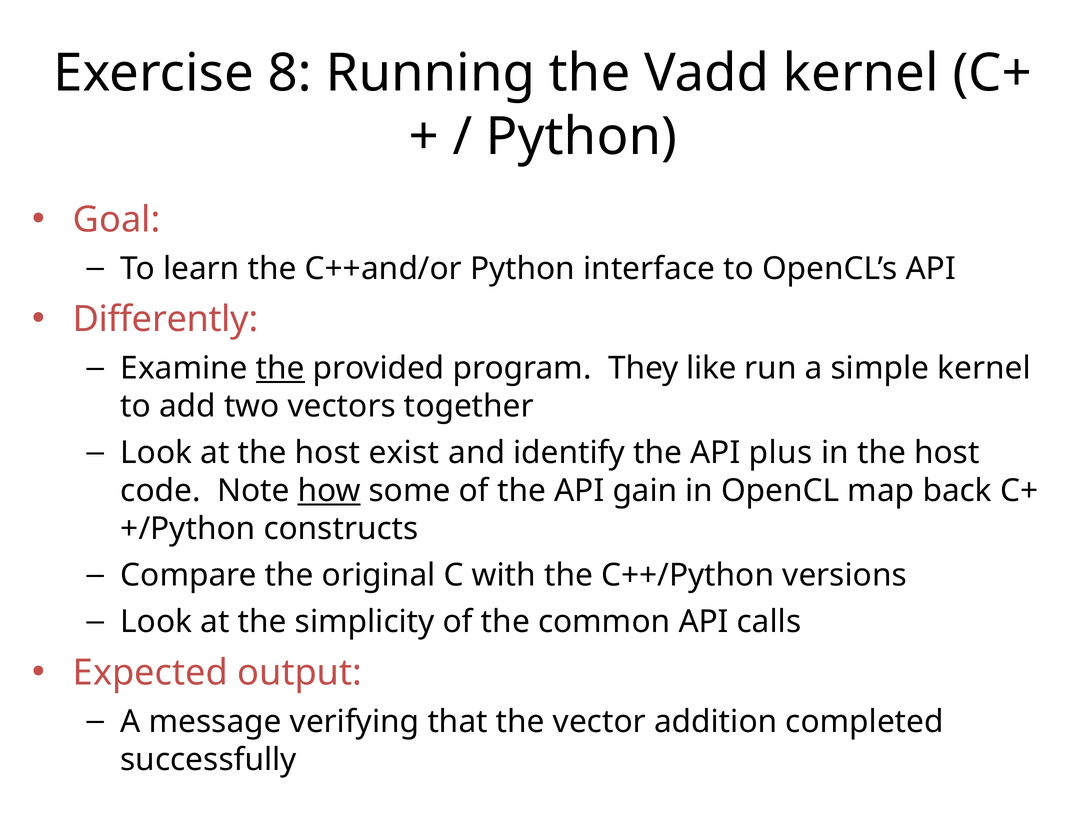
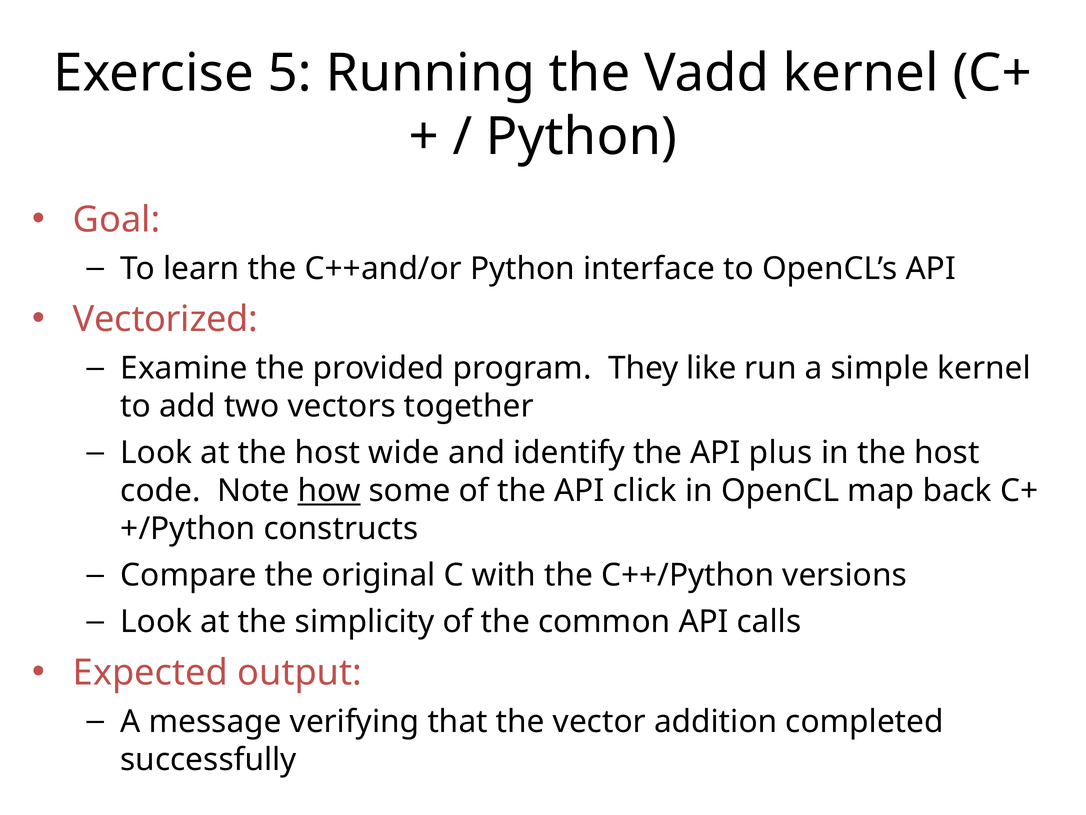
8: 8 -> 5 (290, 73)
Differently: Differently -> Vectorized (165, 319)
the underline: present -> none (280, 368)
exist: exist -> wide (404, 453)
gain: gain -> click (645, 491)
